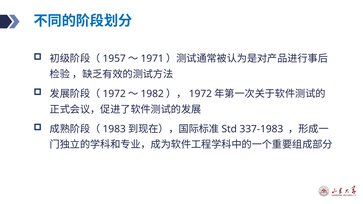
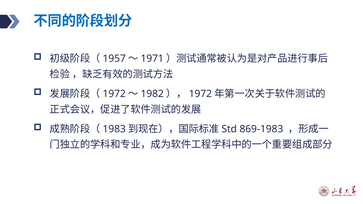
337-1983: 337-1983 -> 869-1983 (261, 129)
